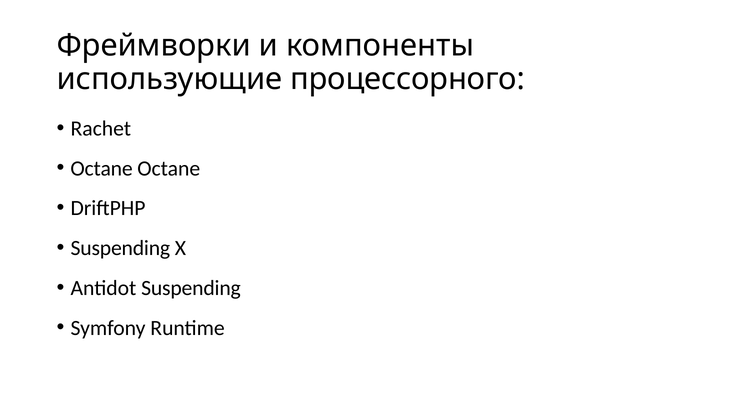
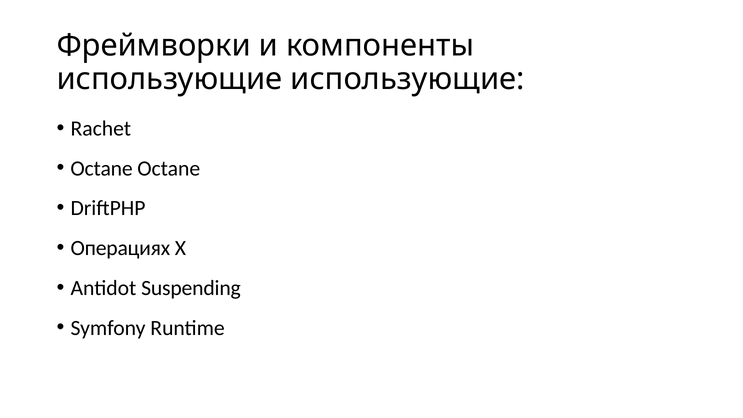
использующие процессорного: процессорного -> использующие (407, 79)
Suspending: Suspending -> Операциях (120, 248)
